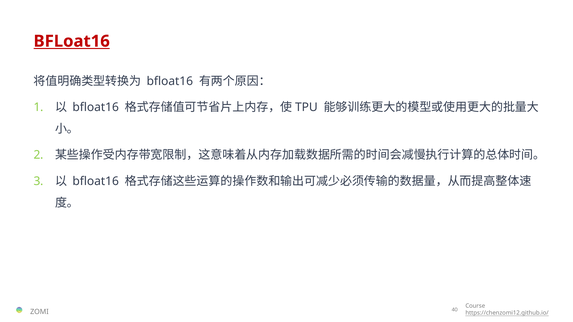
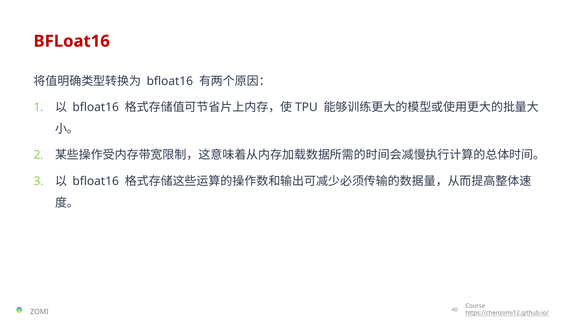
BFLoat16 underline: present -> none (72, 41)
